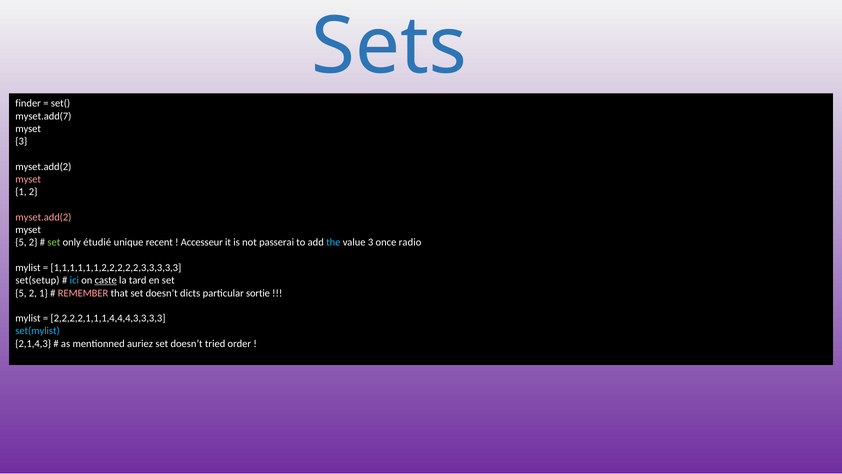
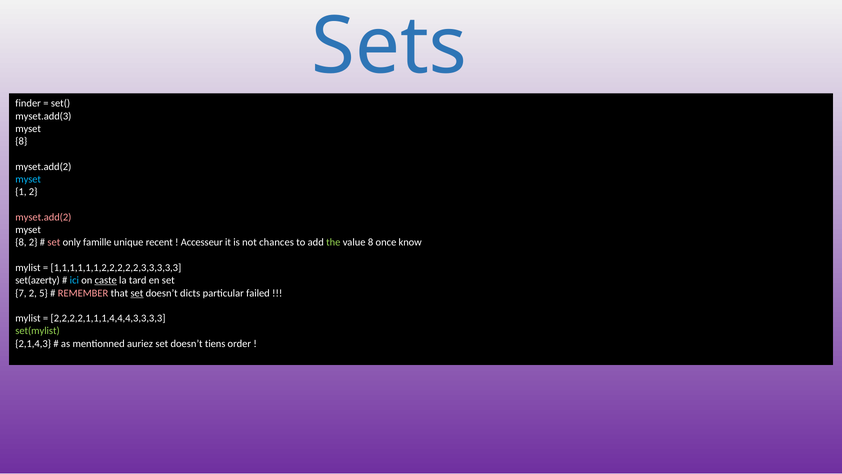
myset.add(7: myset.add(7 -> myset.add(3 (43, 116)
3: 3 -> 8 (21, 141)
myset colour: pink -> light blue (28, 179)
5: 5 -> 8 (21, 242)
set colour: light green -> pink (54, 242)
étudié: étudié -> famille (97, 242)
passerai: passerai -> chances (277, 242)
the colour: light blue -> light green (333, 242)
value 3: 3 -> 8 (371, 242)
radio: radio -> know (410, 242)
set(setup: set(setup -> set(azerty (38, 280)
5: 5 -> 7 (21, 293)
2 1: 1 -> 5 (43, 293)
set underline: none -> present (137, 293)
sortie: sortie -> failed (258, 293)
set(mylist colour: light blue -> light green (38, 331)
tried: tried -> tiens (215, 343)
